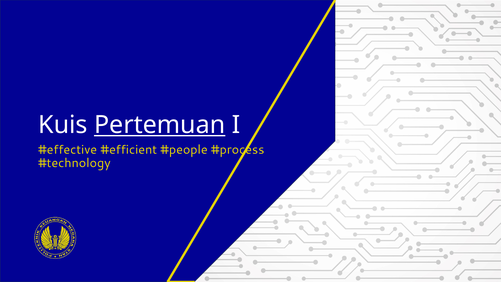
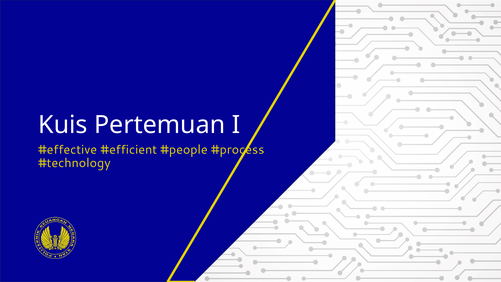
Pertemuan underline: present -> none (160, 125)
